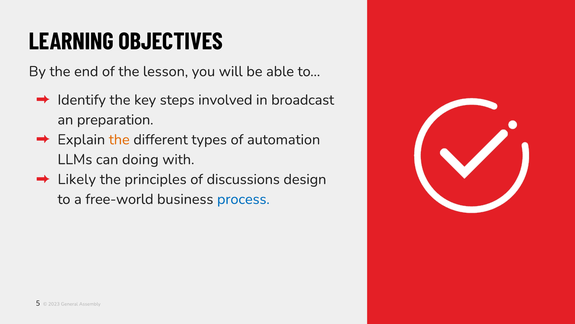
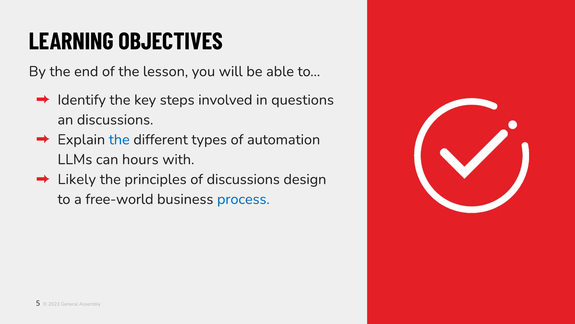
broadcast: broadcast -> questions (303, 100)
an preparation: preparation -> discussions (115, 120)
the colour: orange -> blue (119, 139)
doing: doing -> hours (140, 159)
